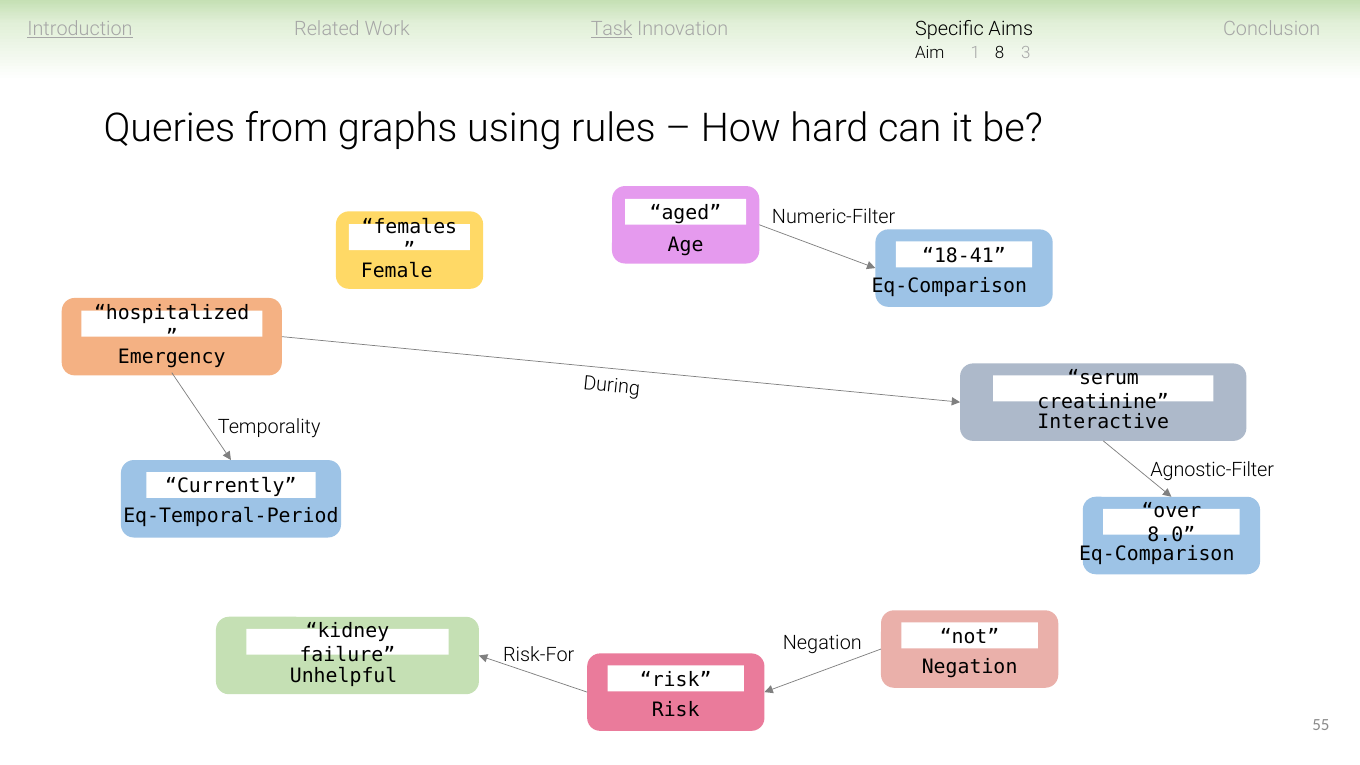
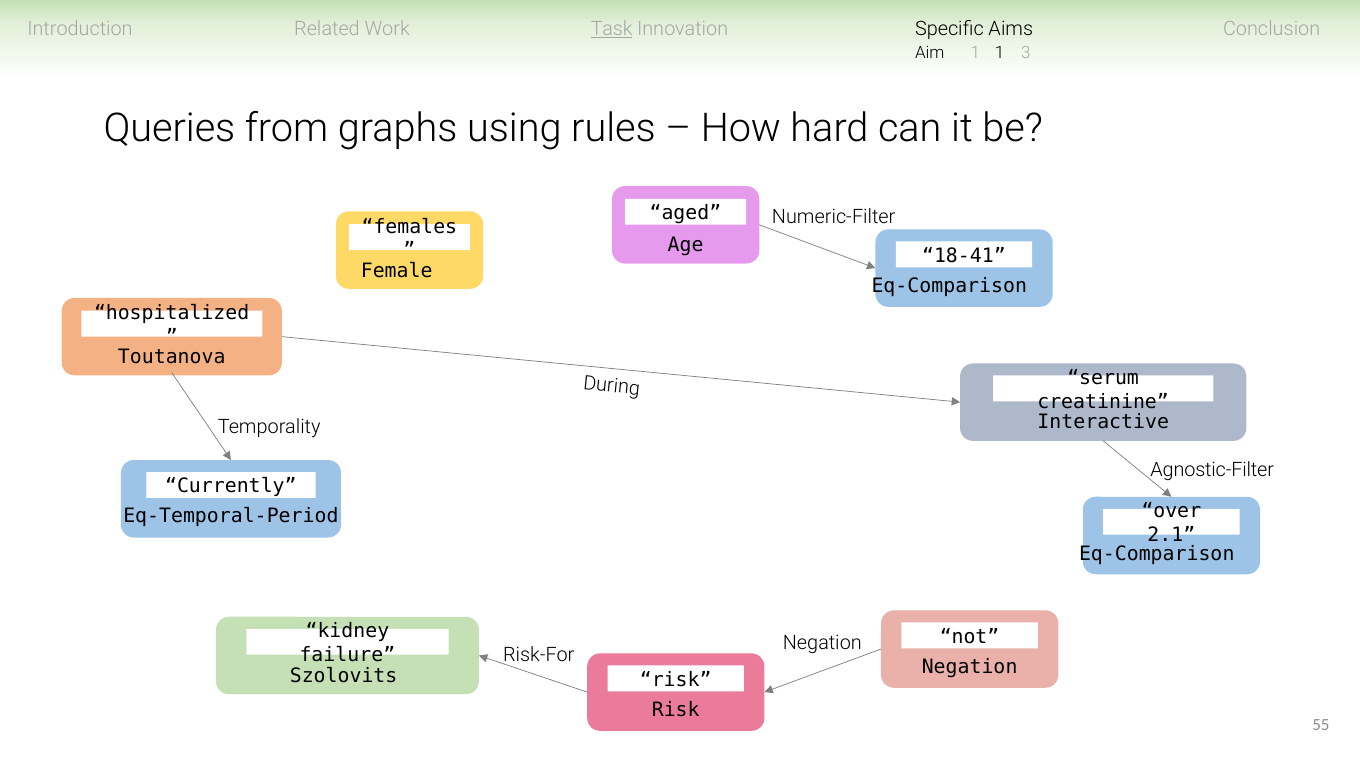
Introduction underline: present -> none (80, 29)
1 8: 8 -> 1 (1000, 53)
Emergency: Emergency -> Toutanova (172, 357)
8.0: 8.0 -> 2.1 (1171, 535)
Unhelpful: Unhelpful -> Szolovits (344, 676)
